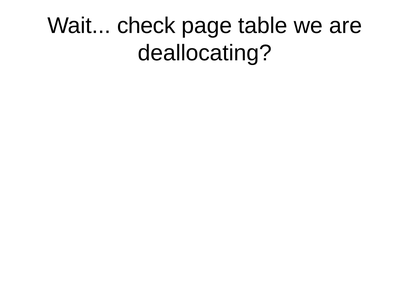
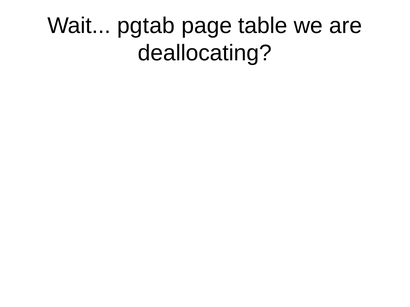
check: check -> pgtab (146, 26)
